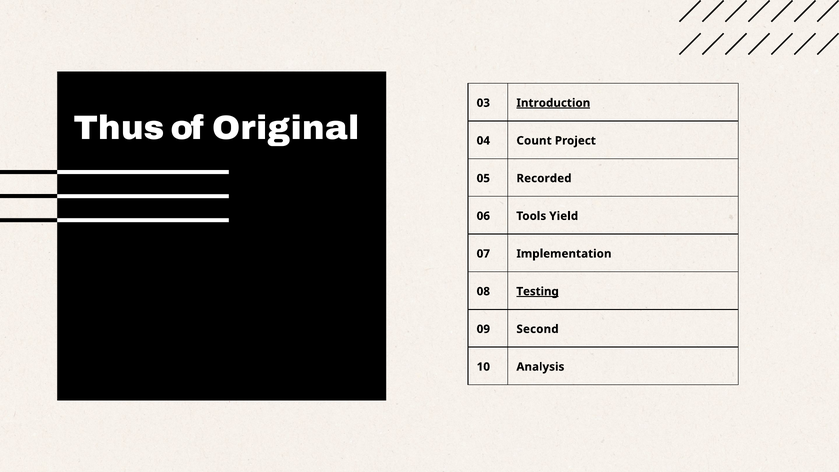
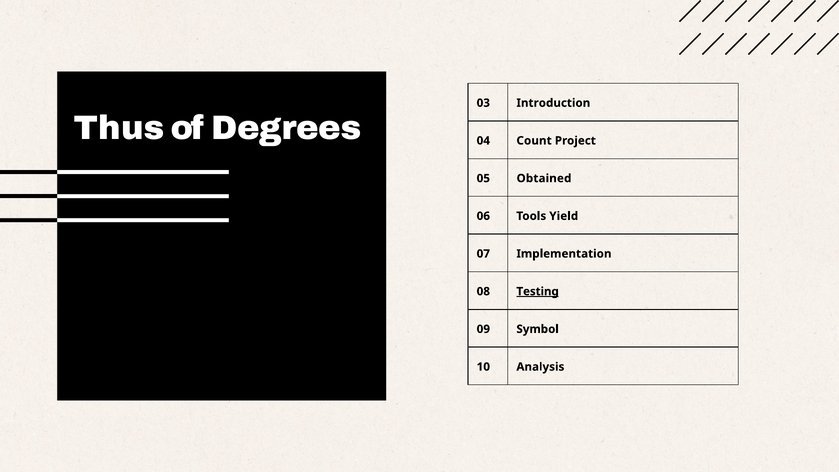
Introduction underline: present -> none (553, 103)
Original: Original -> Degrees (286, 128)
Recorded: Recorded -> Obtained (544, 178)
Second: Second -> Symbol (538, 329)
